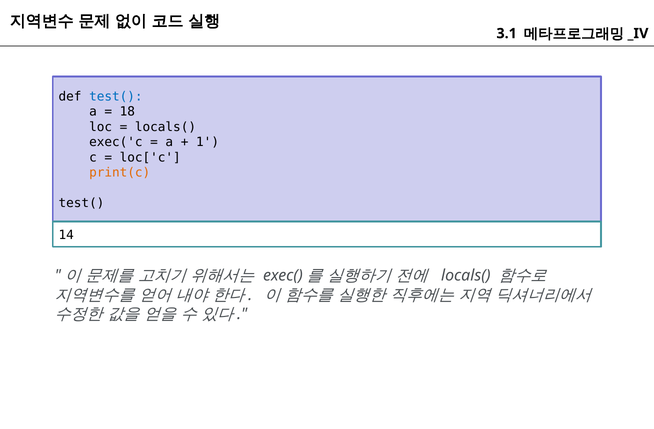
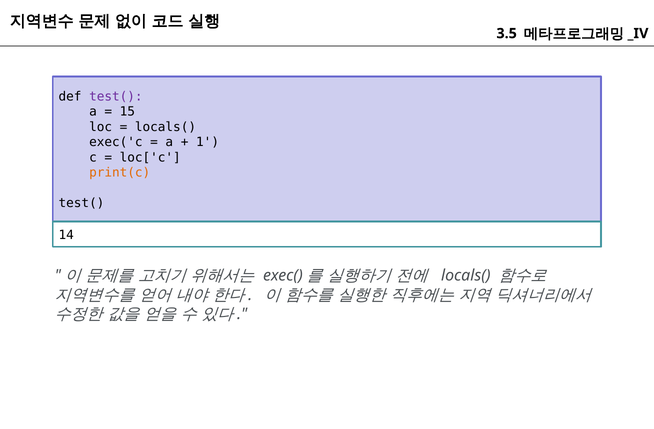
3.1: 3.1 -> 3.5 (507, 34)
test( colour: blue -> purple (116, 97)
18: 18 -> 15 (127, 112)
